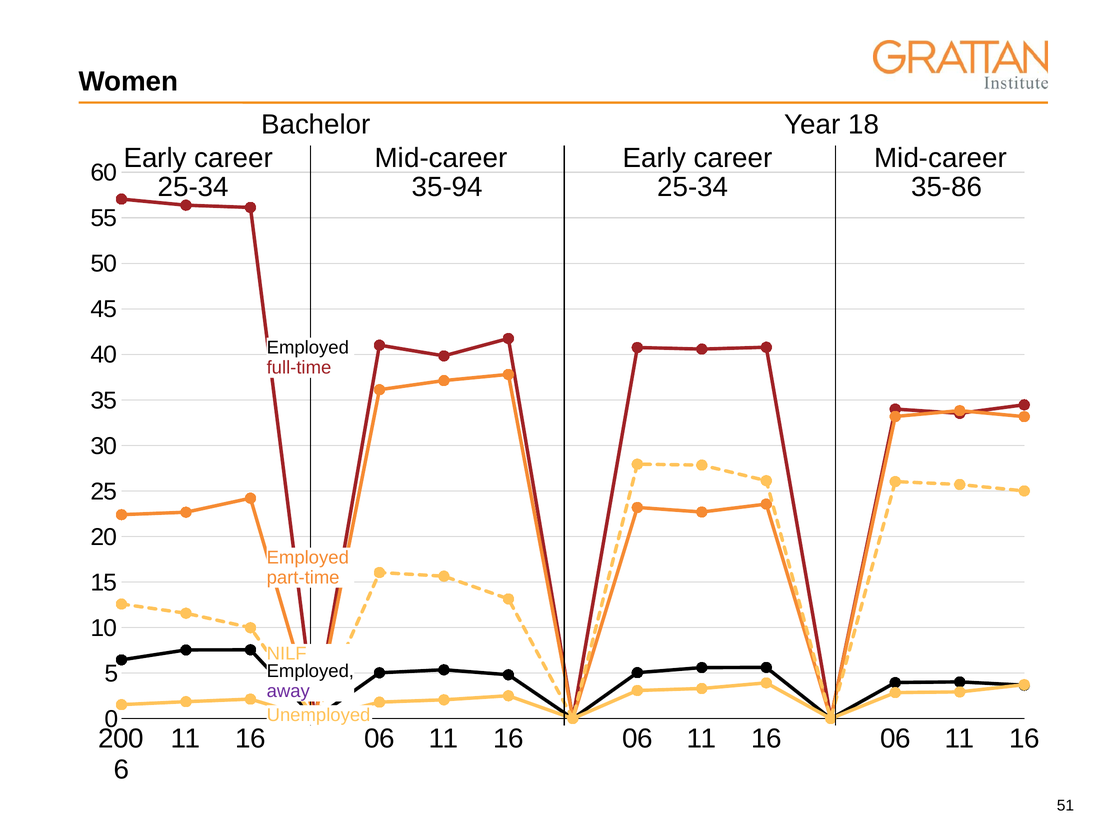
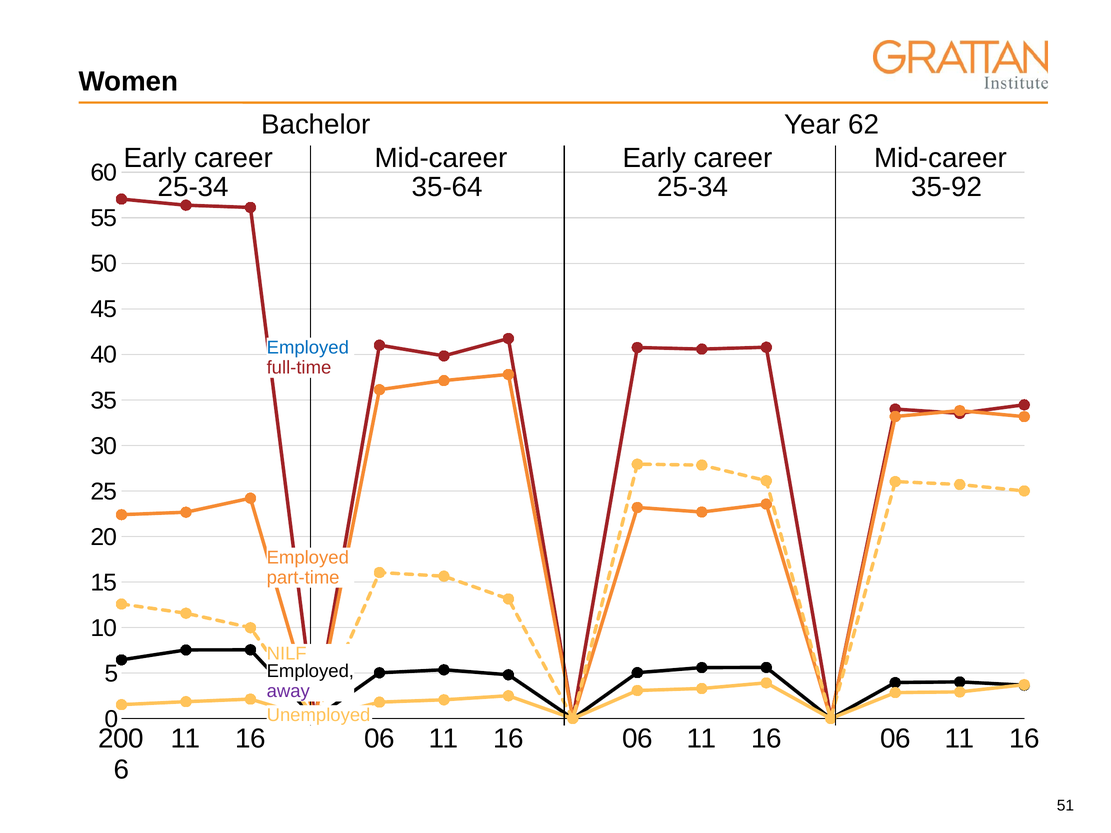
18: 18 -> 62 (863, 125)
35-94: 35-94 -> 35-64 (447, 187)
35-86: 35-86 -> 35-92 (947, 187)
Employed colour: black -> blue (308, 348)
